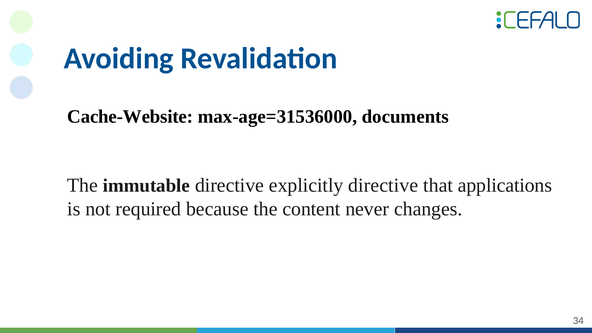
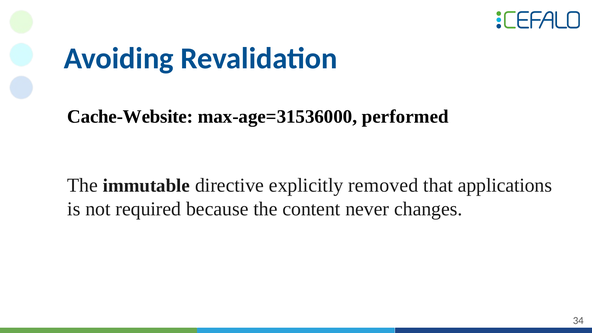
documents: documents -> performed (405, 117)
explicitly directive: directive -> removed (383, 185)
